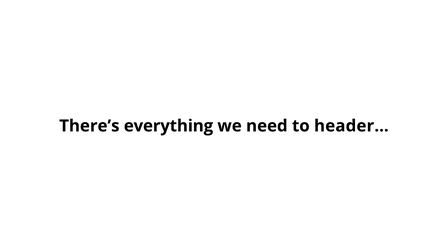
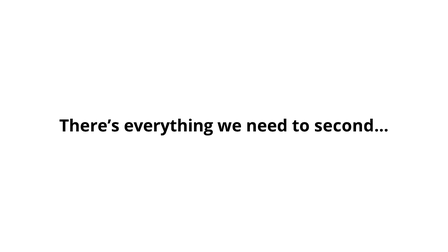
header…: header… -> second… (351, 126)
